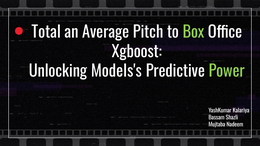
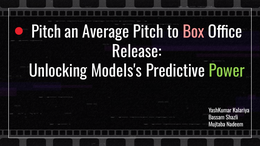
Total: Total -> Pitch (46, 32)
Box colour: light green -> pink (193, 32)
Xgboost: Xgboost -> Release (137, 52)
